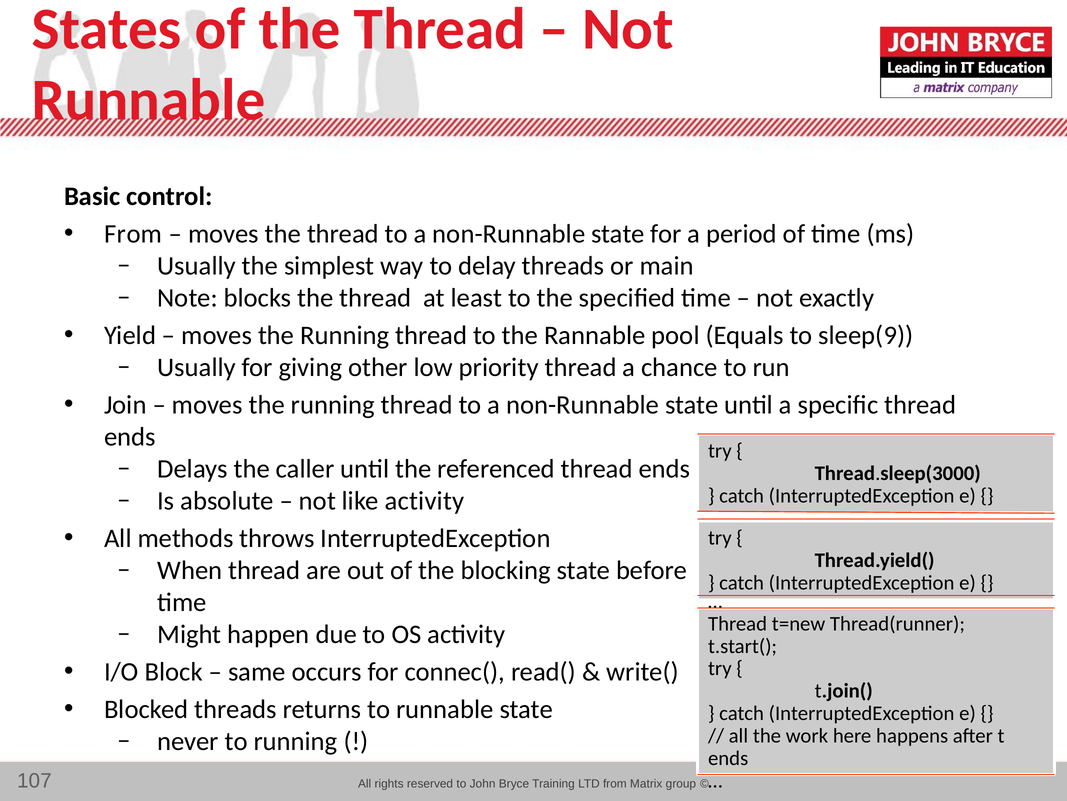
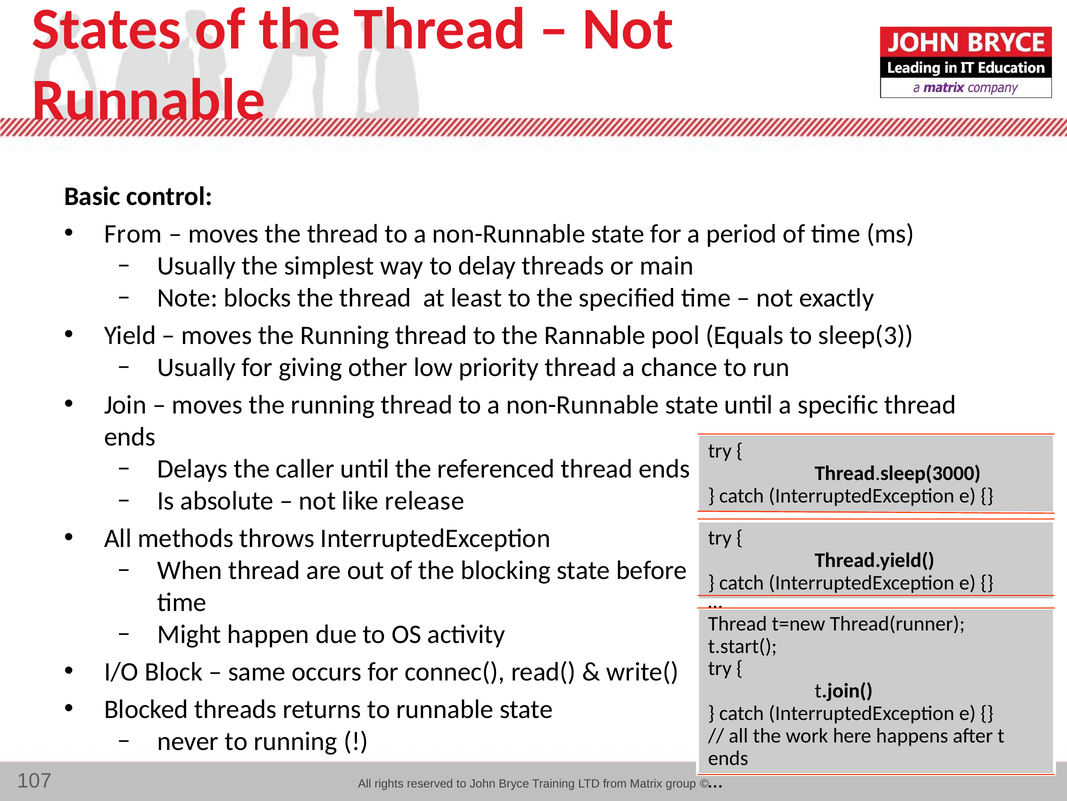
sleep(9: sleep(9 -> sleep(3 (866, 335)
like activity: activity -> release (424, 501)
